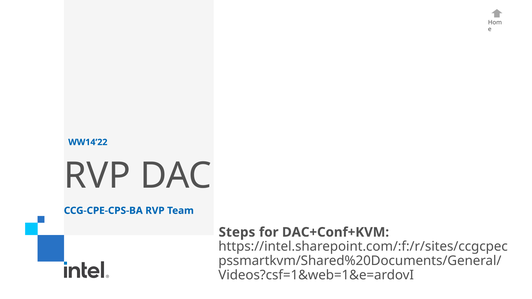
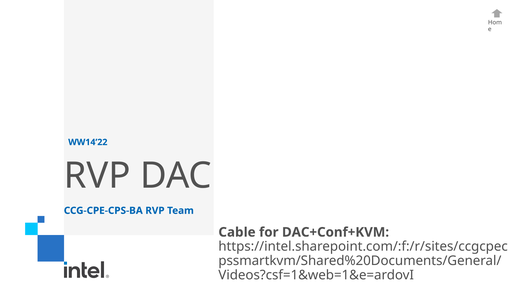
Steps: Steps -> Cable (237, 232)
